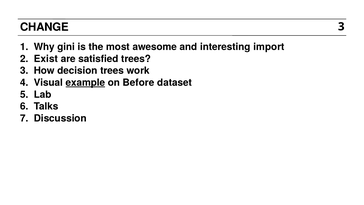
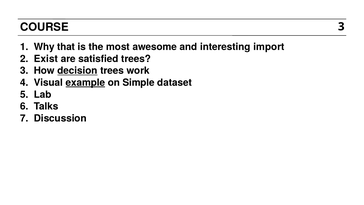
CHANGE: CHANGE -> COURSE (44, 27)
gini: gini -> that (66, 47)
decision underline: none -> present (77, 71)
Before: Before -> Simple (139, 82)
